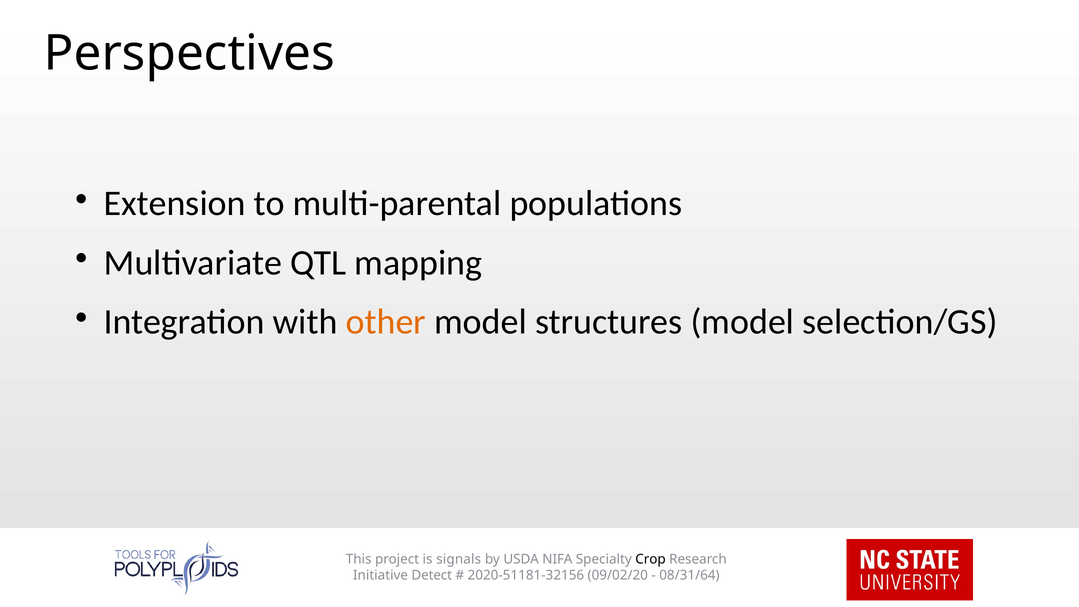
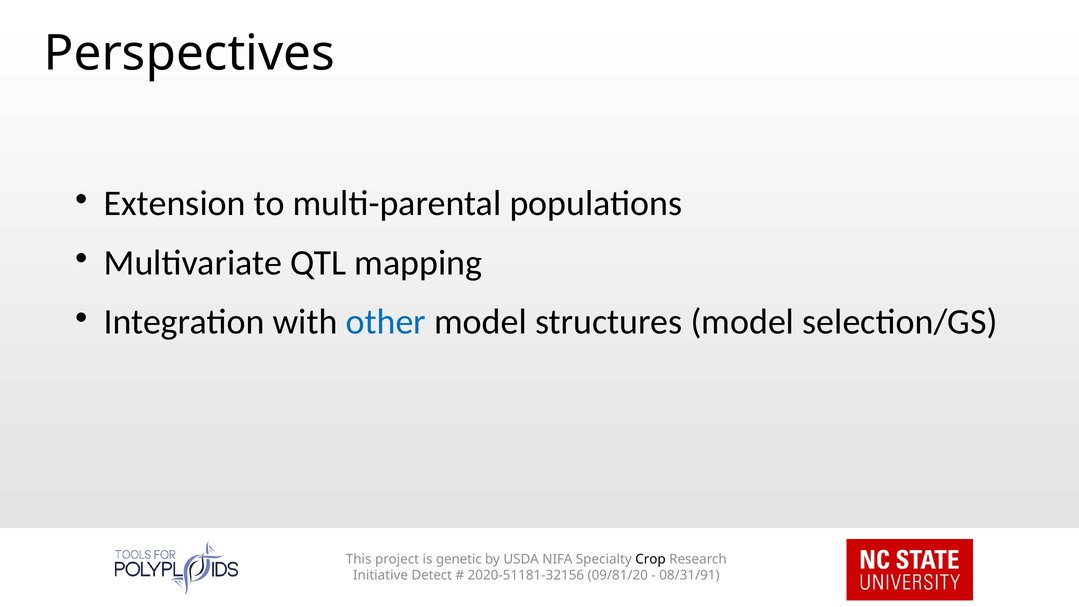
other colour: orange -> blue (386, 322)
signals: signals -> genetic (459, 559)
09/02/20: 09/02/20 -> 09/81/20 (618, 575)
08/31/64: 08/31/64 -> 08/31/91 (689, 575)
